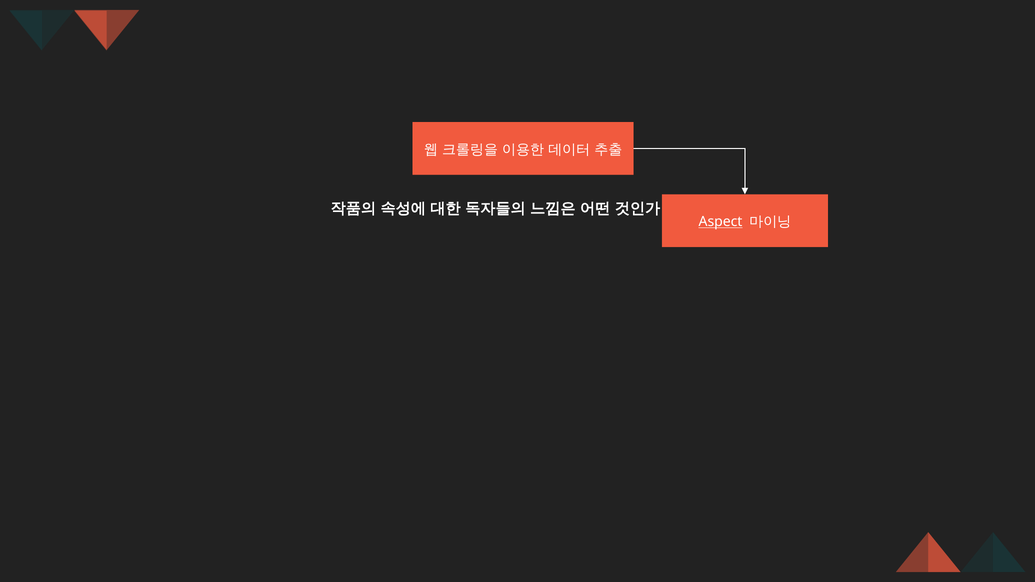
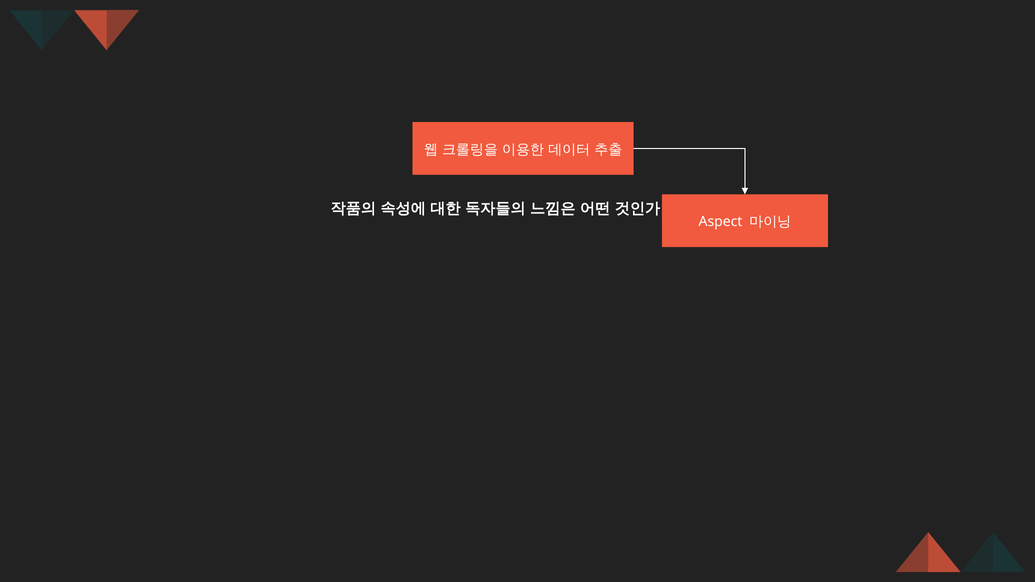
Aspect underline: present -> none (720, 222)
